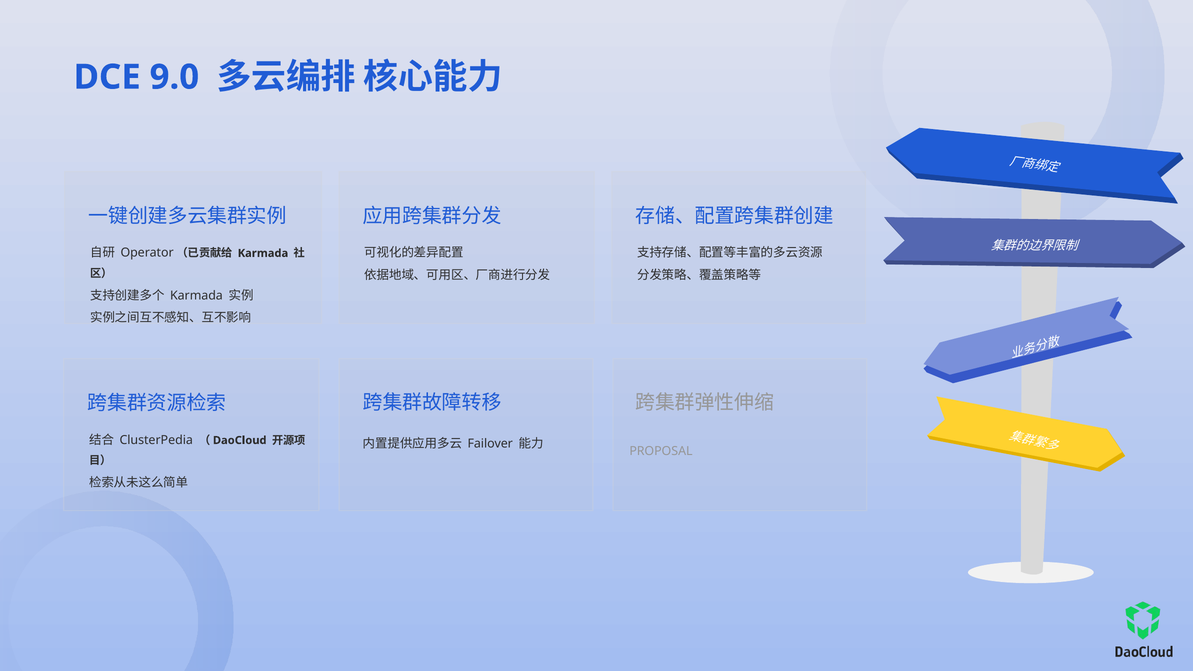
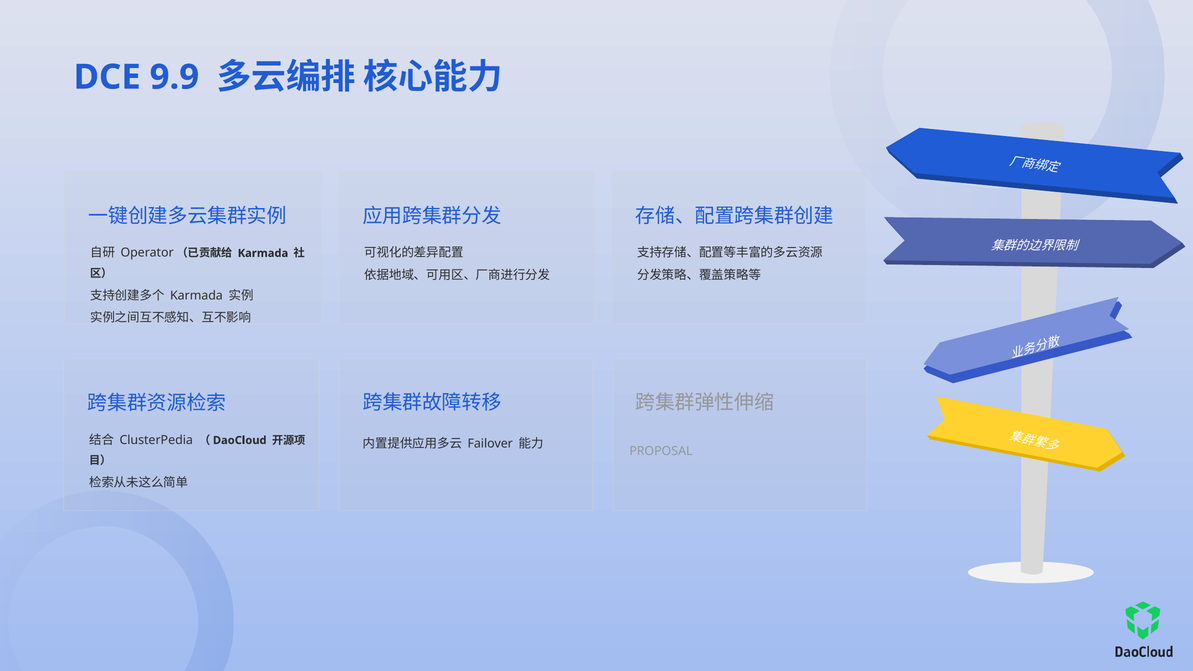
9.0: 9.0 -> 9.9 (174, 77)
